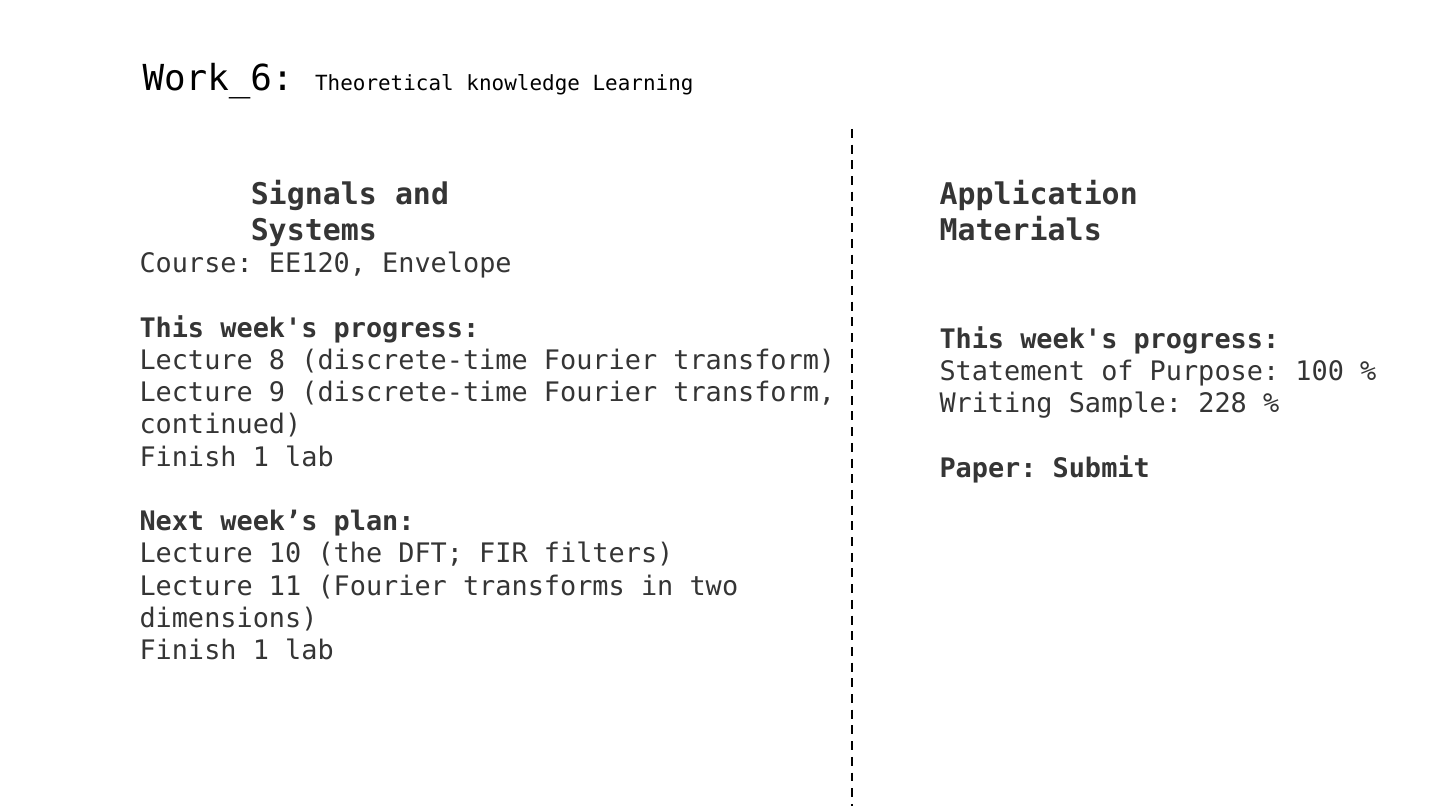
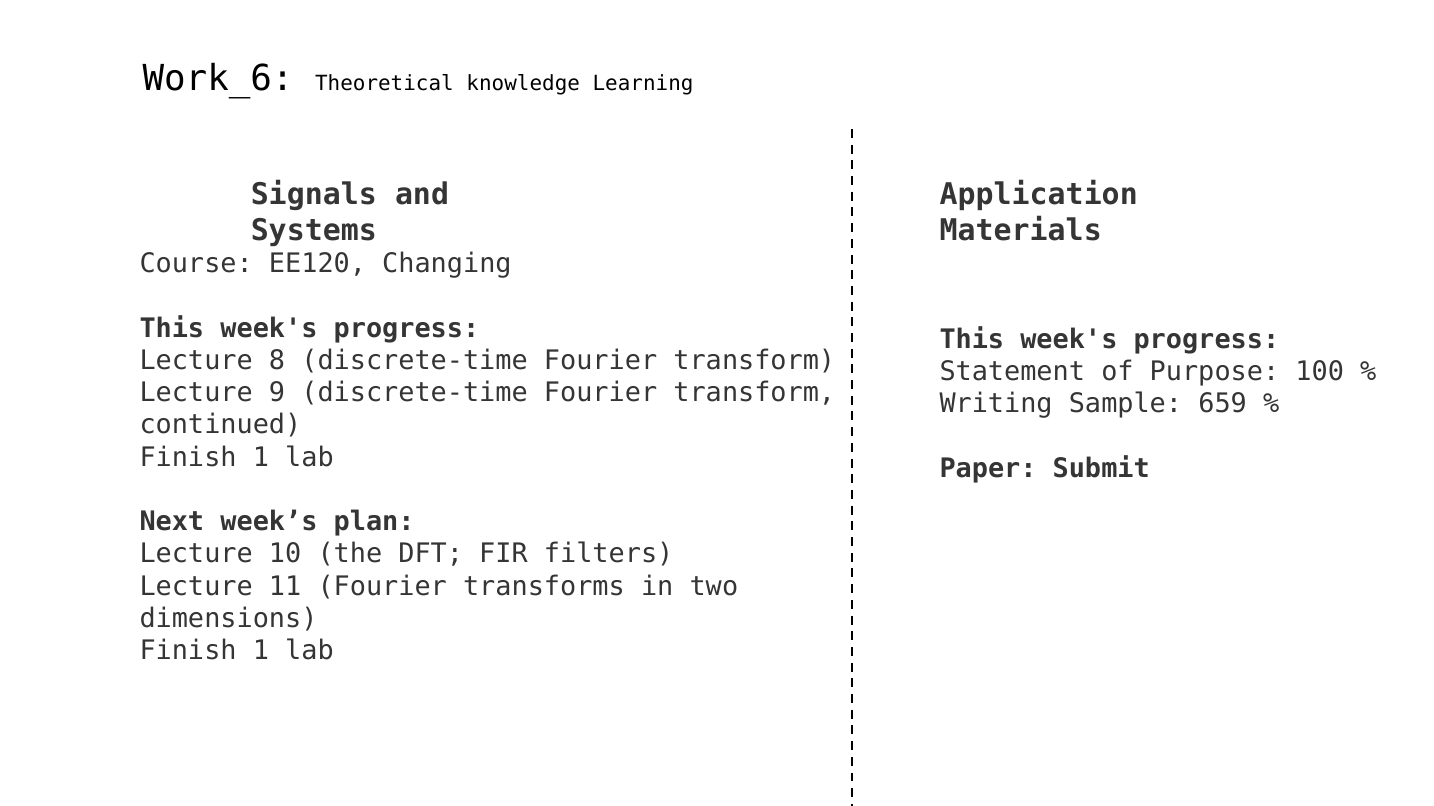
Envelope: Envelope -> Changing (447, 264)
228: 228 -> 659 (1223, 404)
